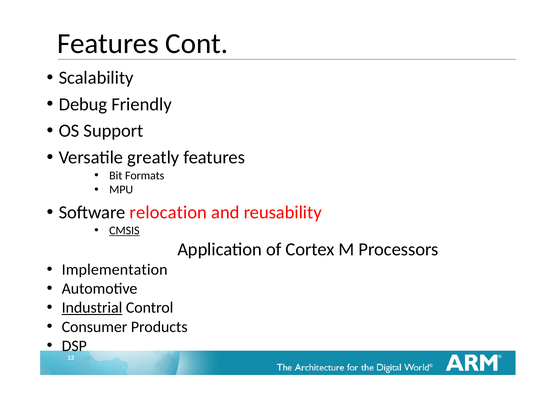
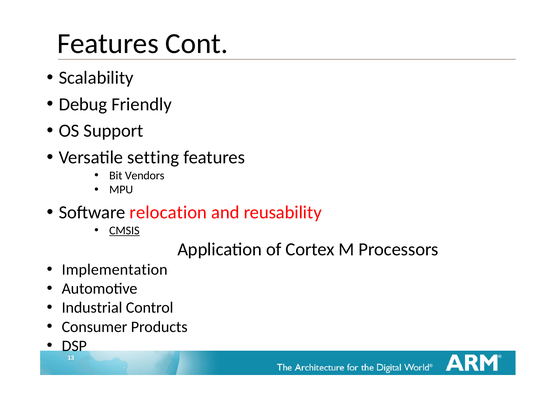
greatly: greatly -> setting (153, 157)
Formats: Formats -> Vendors (145, 175)
Industrial underline: present -> none (92, 308)
